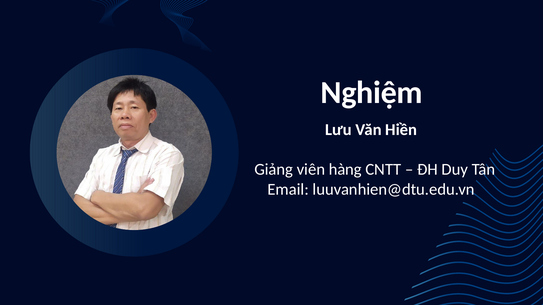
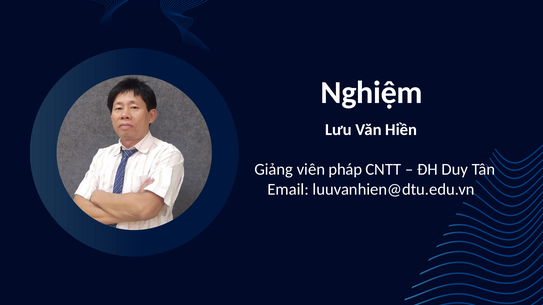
hàng: hàng -> pháp (345, 170)
